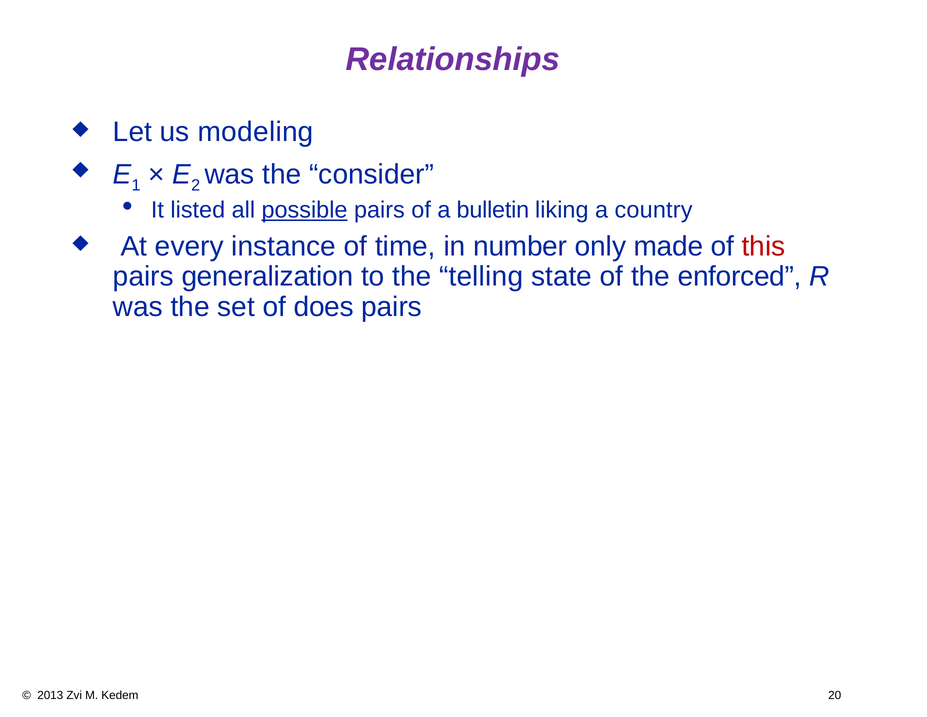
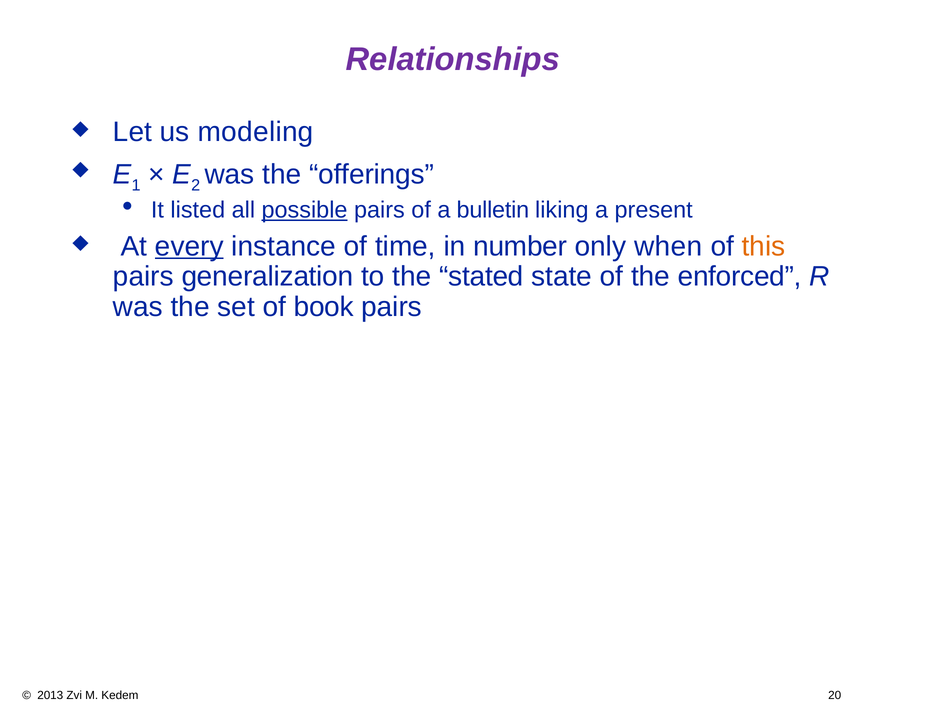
consider: consider -> offerings (372, 174)
country: country -> present (654, 210)
every underline: none -> present (189, 246)
made: made -> when (668, 246)
this colour: red -> orange (764, 246)
telling: telling -> stated (481, 276)
does: does -> book (324, 307)
